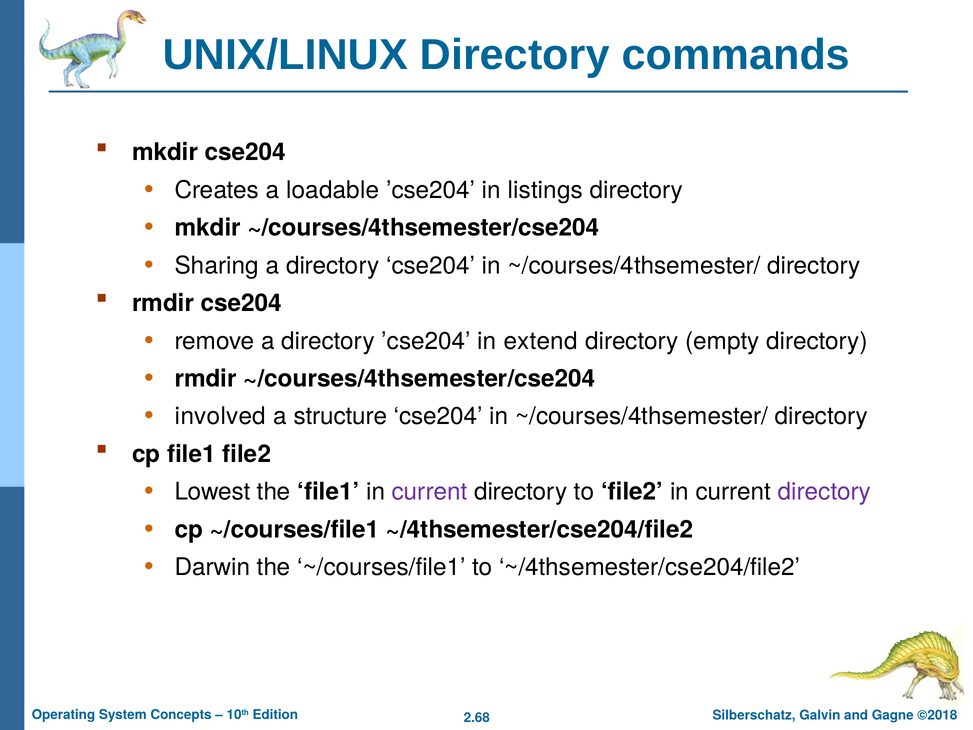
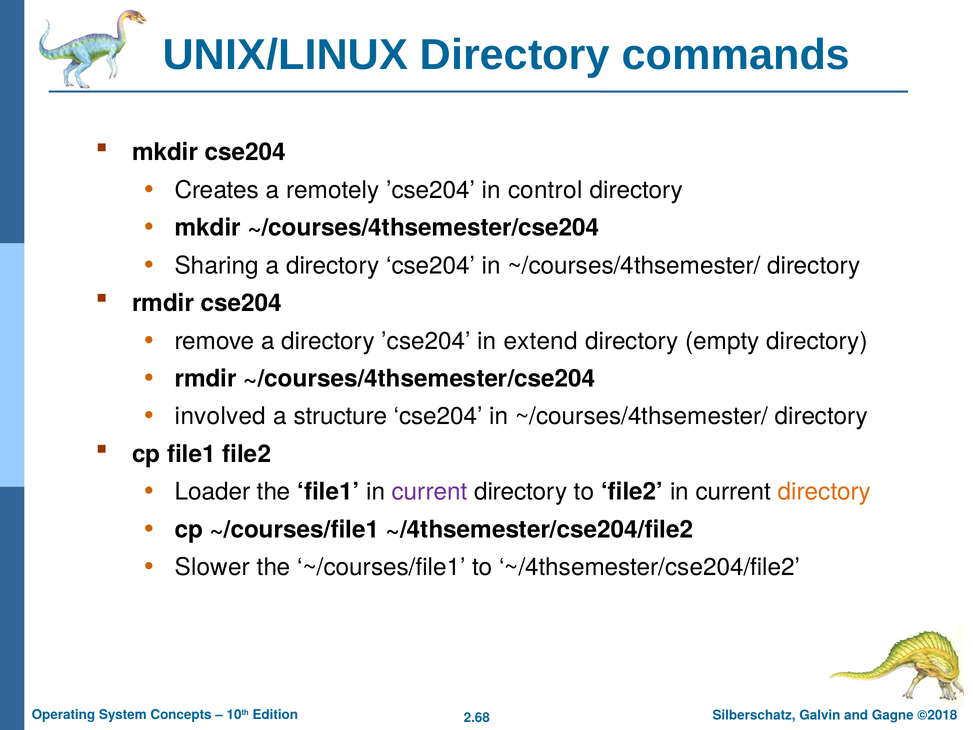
loadable: loadable -> remotely (333, 190)
listings: listings -> control (545, 190)
Lowest: Lowest -> Loader (212, 492)
directory colour: purple -> orange (824, 492)
Darwin: Darwin -> Slower (212, 567)
